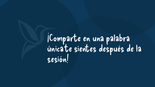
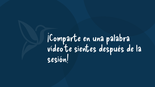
única: única -> vídeo (55, 49)
